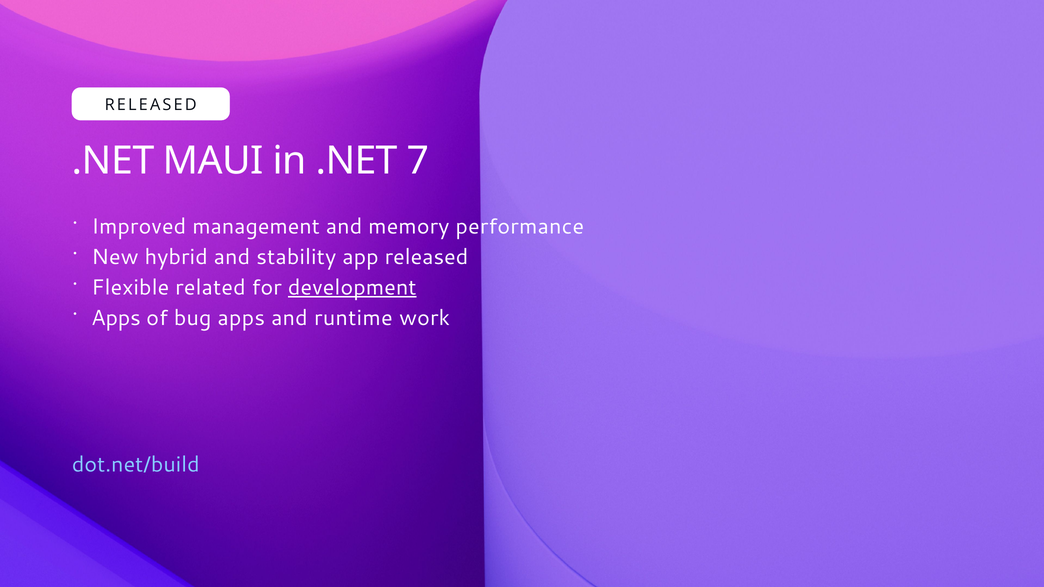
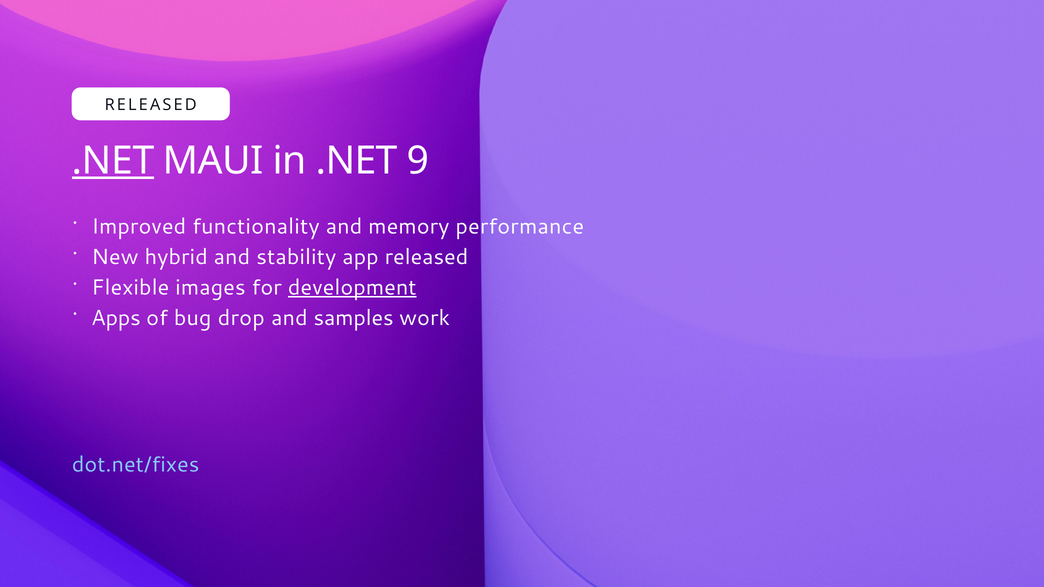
.NET underline: none -> present (113, 161)
7: 7 -> 9 (418, 161)
management: management -> functionality (256, 227)
related: related -> images (210, 288)
bug apps: apps -> drop (241, 318)
runtime: runtime -> samples (354, 318)
dot.net/build: dot.net/build -> dot.net/fixes (136, 465)
